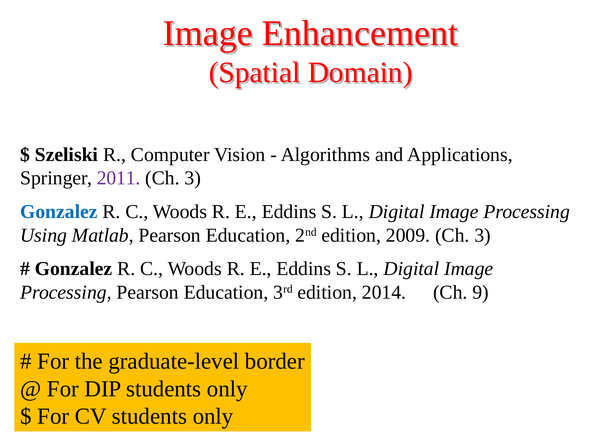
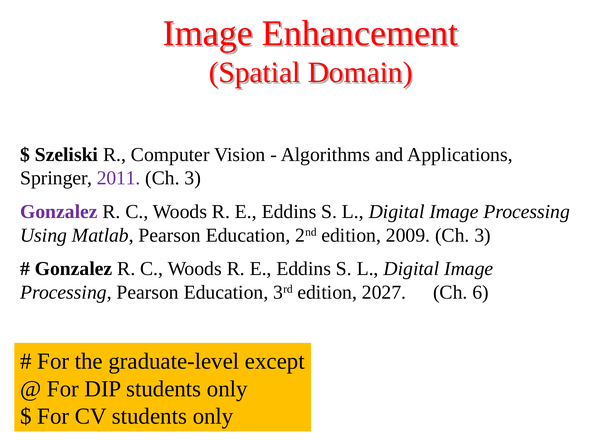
Gonzalez colour: blue -> purple (59, 211)
2014: 2014 -> 2027 (384, 292)
9: 9 -> 6 (481, 292)
border: border -> except (275, 361)
